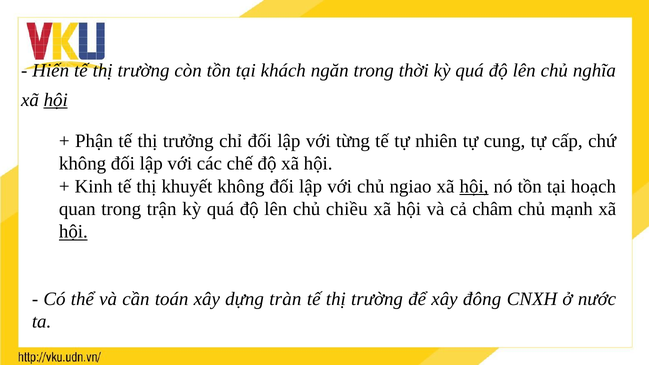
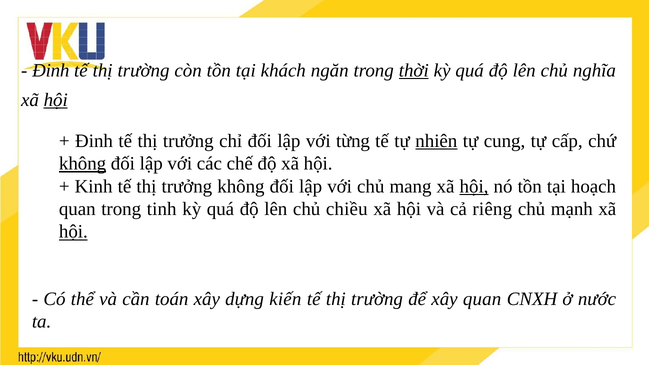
Hiến: Hiến -> Đinh (51, 70)
thời underline: none -> present (414, 70)
Phận: Phận -> Đinh (94, 141)
nhiên underline: none -> present (436, 141)
không underline: none -> present (83, 164)
Kinh tế thị khuyết: khuyết -> trưởng (187, 186)
ngiao: ngiao -> mang (411, 186)
trận: trận -> tinh (162, 209)
châm: châm -> riêng (492, 209)
tràn: tràn -> kiến (285, 299)
xây đông: đông -> quan (482, 299)
